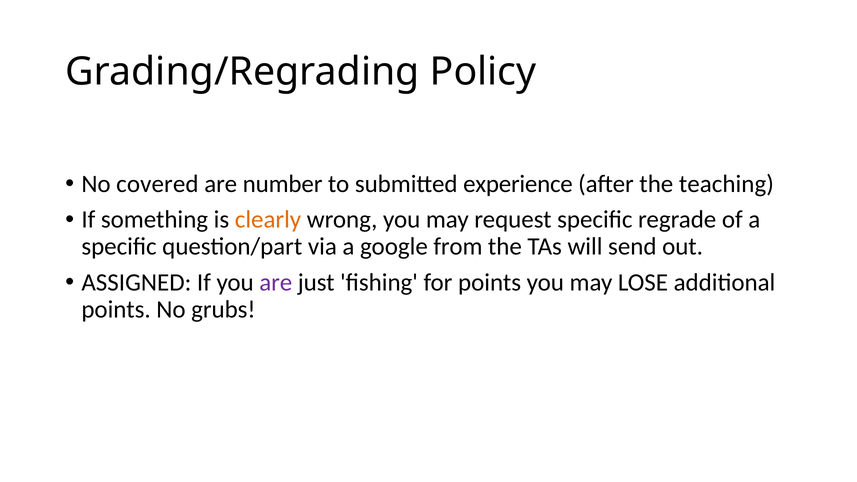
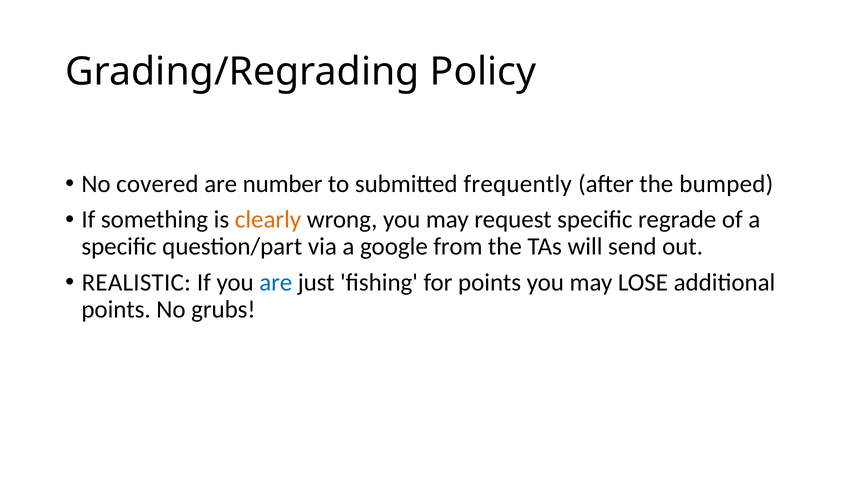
experience: experience -> frequently (518, 184)
teaching: teaching -> bumped (726, 184)
ASSIGNED: ASSIGNED -> REALISTIC (136, 283)
are colour: purple -> blue (276, 283)
